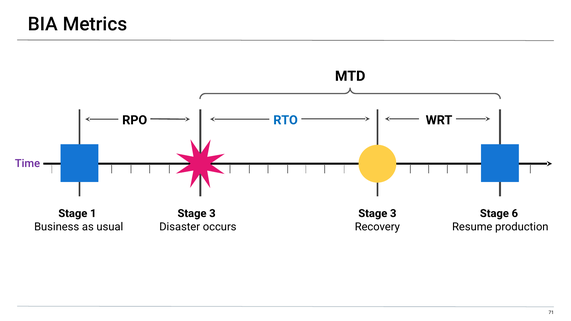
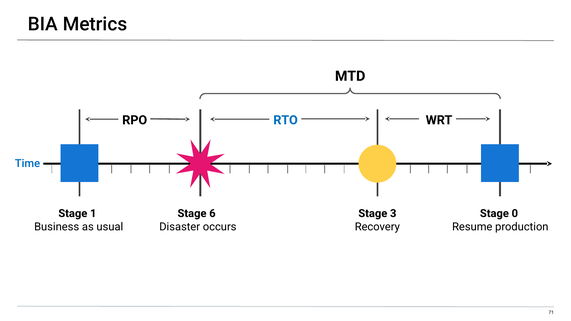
Time colour: purple -> blue (27, 164)
3: 3 -> 6 (212, 214)
6: 6 -> 0 (515, 214)
